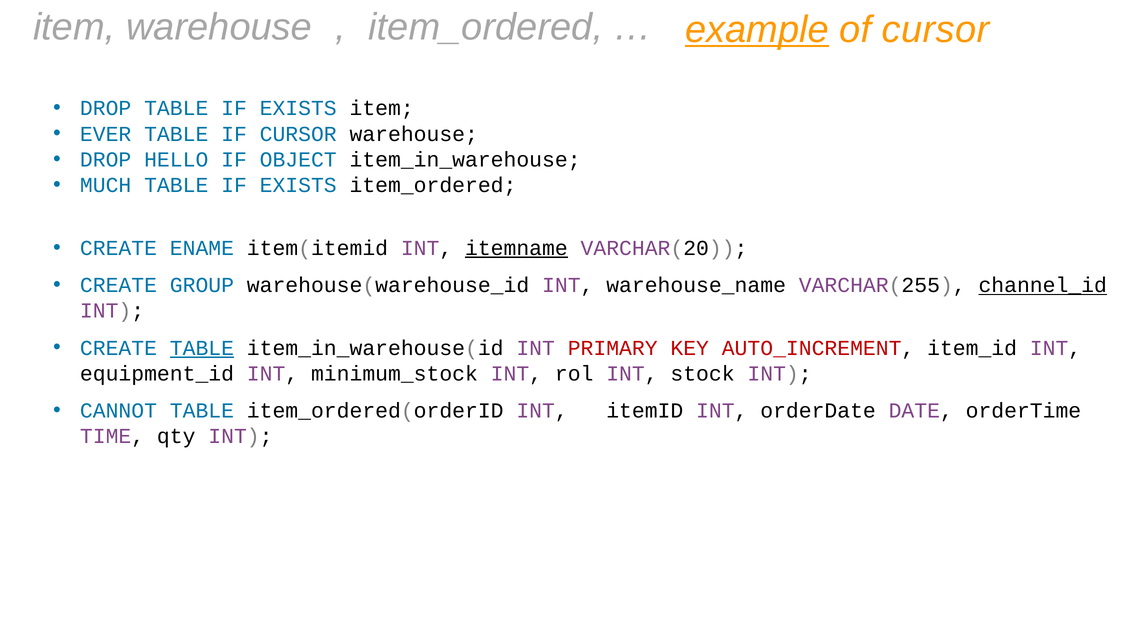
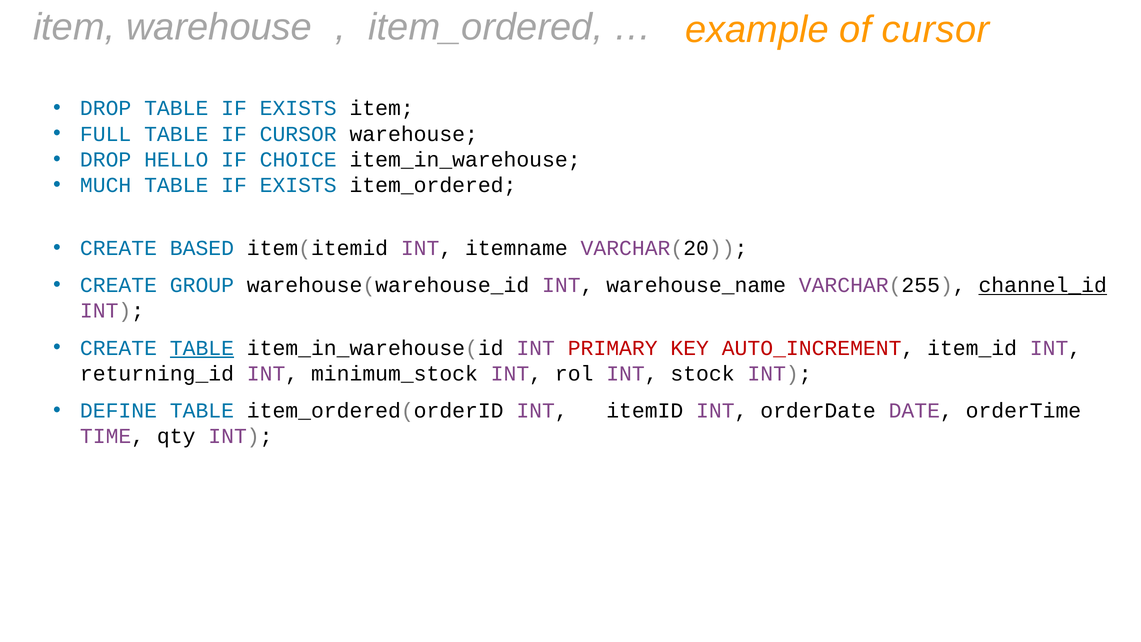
example underline: present -> none (757, 30)
EVER: EVER -> FULL (106, 134)
OBJECT: OBJECT -> CHOICE (298, 160)
ENAME: ENAME -> BASED (202, 248)
itemname underline: present -> none (516, 248)
equipment_id: equipment_id -> returning_id (157, 374)
CANNOT: CANNOT -> DEFINE (118, 411)
